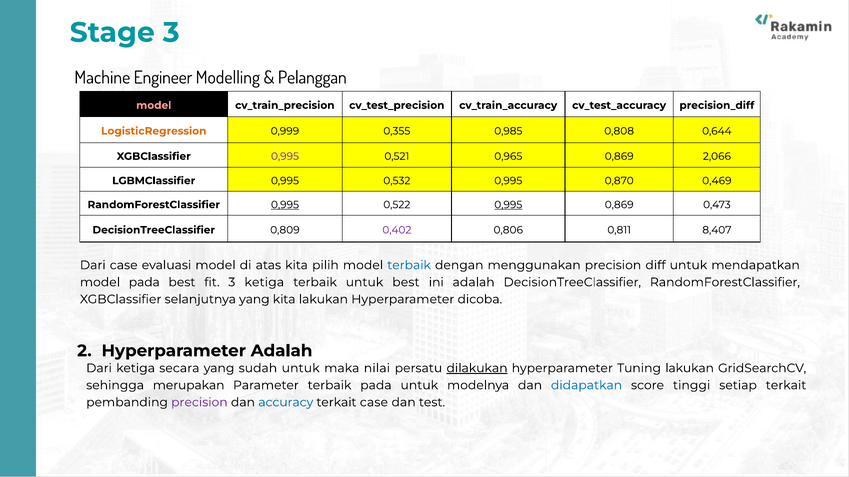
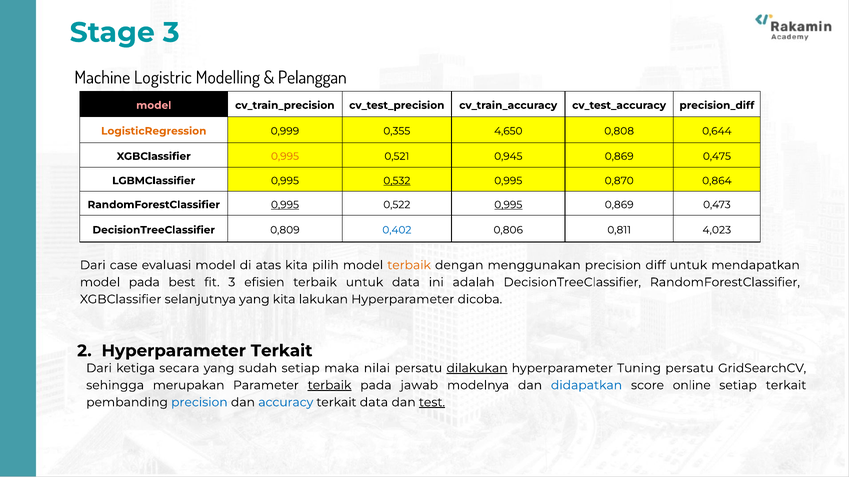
Engineer: Engineer -> Logistric (163, 78)
0,985: 0,985 -> 4,650 (508, 131)
0,995 colour: purple -> orange (285, 156)
0,965: 0,965 -> 0,945 (508, 156)
2,066: 2,066 -> 0,475 (717, 156)
0,532 underline: none -> present (397, 181)
0,469: 0,469 -> 0,864 (717, 181)
0,402 colour: purple -> blue (397, 230)
8,407: 8,407 -> 4,023 (717, 230)
terbaik colour: blue -> orange (409, 265)
3 ketiga: ketiga -> efisien (264, 283)
untuk best: best -> data (406, 283)
Hyperparameter Adalah: Adalah -> Terkait (282, 351)
sudah untuk: untuk -> setiap (301, 369)
Tuning lakukan: lakukan -> persatu (689, 369)
terbaik underline: none -> present (330, 386)
pada untuk: untuk -> jawab (419, 386)
tinggi: tinggi -> online (692, 386)
precision colour: purple -> blue (199, 403)
terkait case: case -> data (374, 403)
test underline: none -> present (432, 403)
